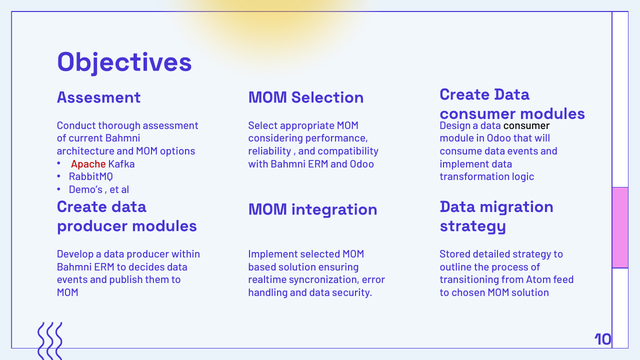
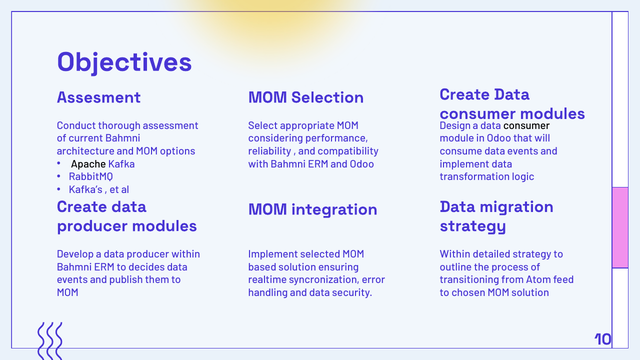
Apache colour: red -> black (88, 164)
Demo’s: Demo’s -> Kafka’s (86, 190)
Stored: Stored -> Within (455, 254)
